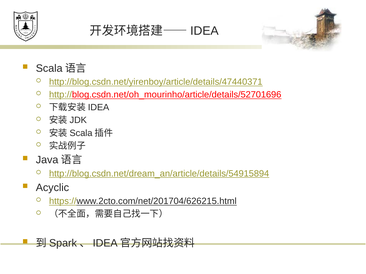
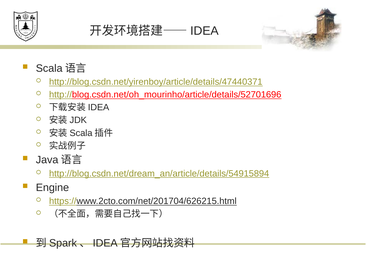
Acyclic: Acyclic -> Engine (52, 188)
